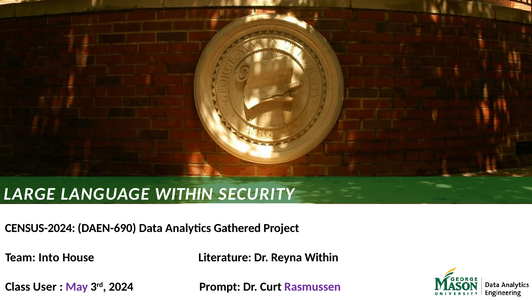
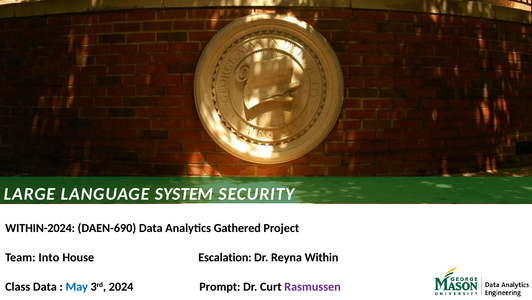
LANGUAGE WITHIN: WITHIN -> SYSTEM (184, 193)
CENSUS-2024: CENSUS-2024 -> WITHIN-2024 (40, 228)
Literature: Literature -> Escalation (225, 257)
Class User: User -> Data (45, 286)
May colour: purple -> blue (77, 286)
